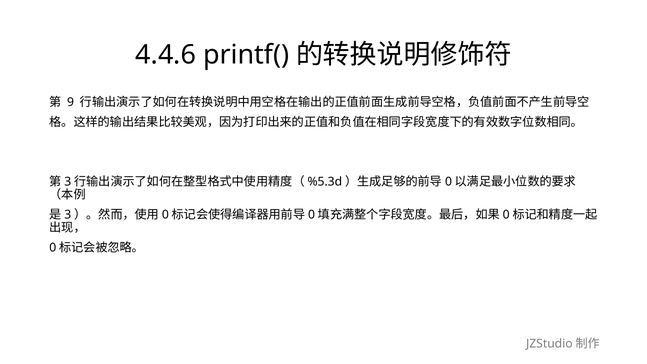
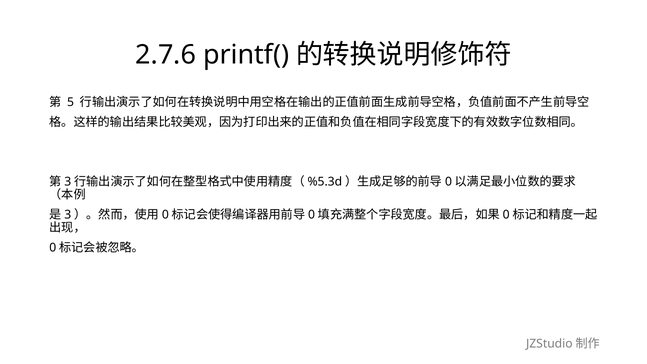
4.4.6: 4.4.6 -> 2.7.6 (166, 55)
9: 9 -> 5 (71, 102)
